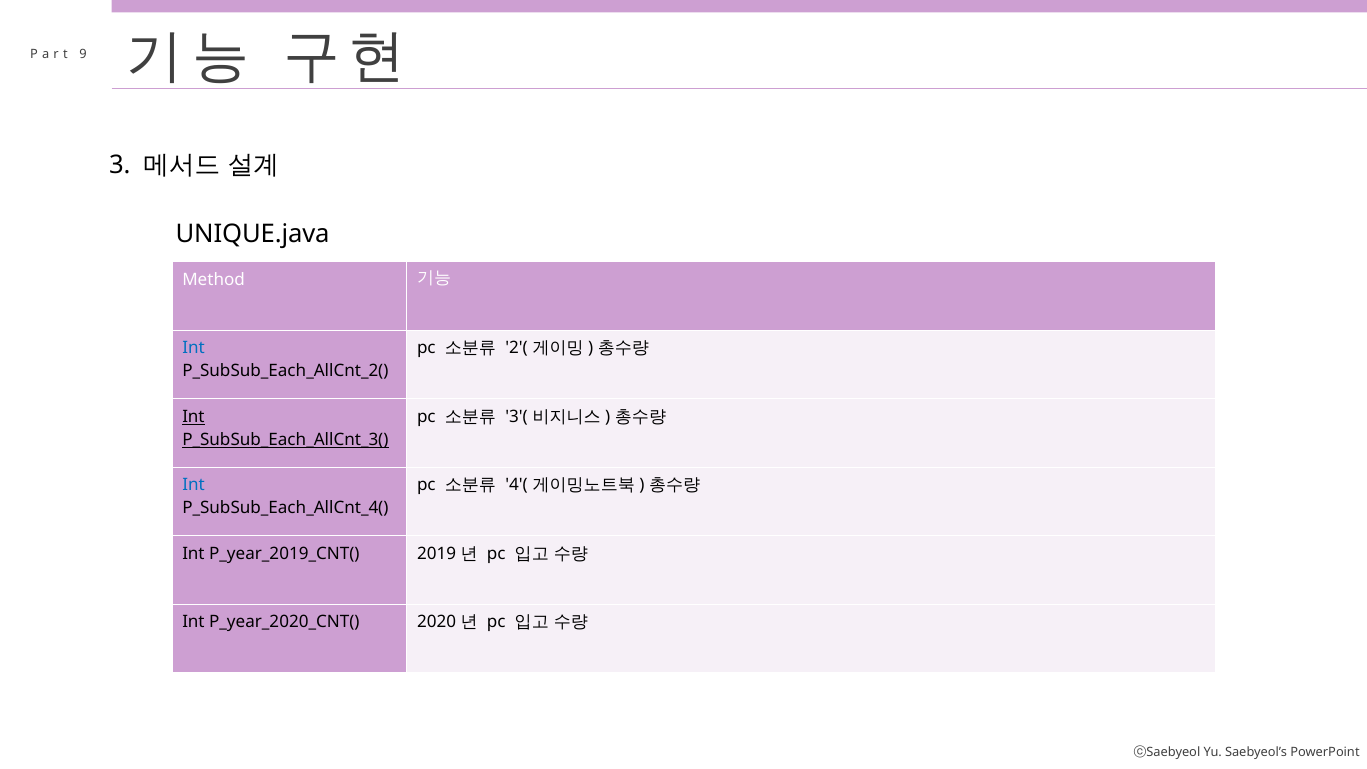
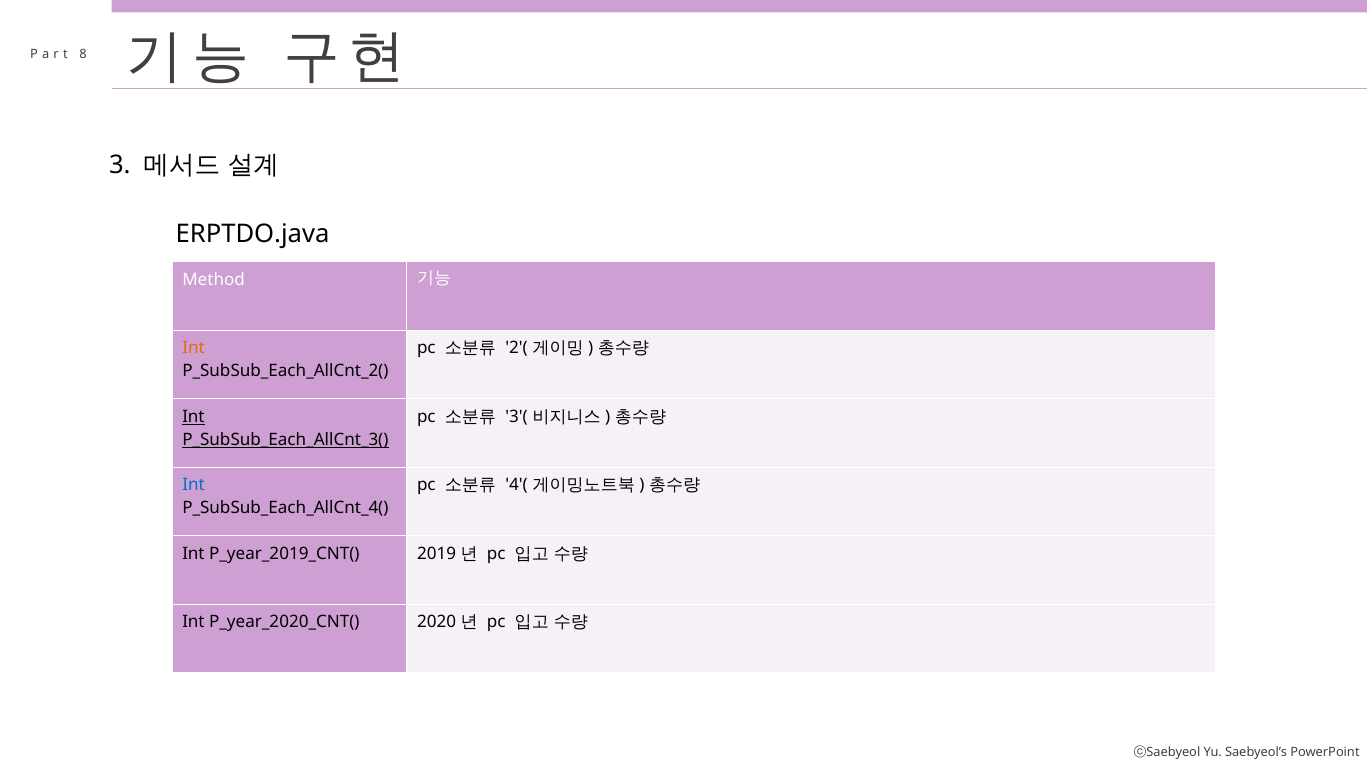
9: 9 -> 8 (83, 54)
UNIQUE.java: UNIQUE.java -> ERPTDO.java (253, 234)
Int colour: blue -> orange (193, 348)
